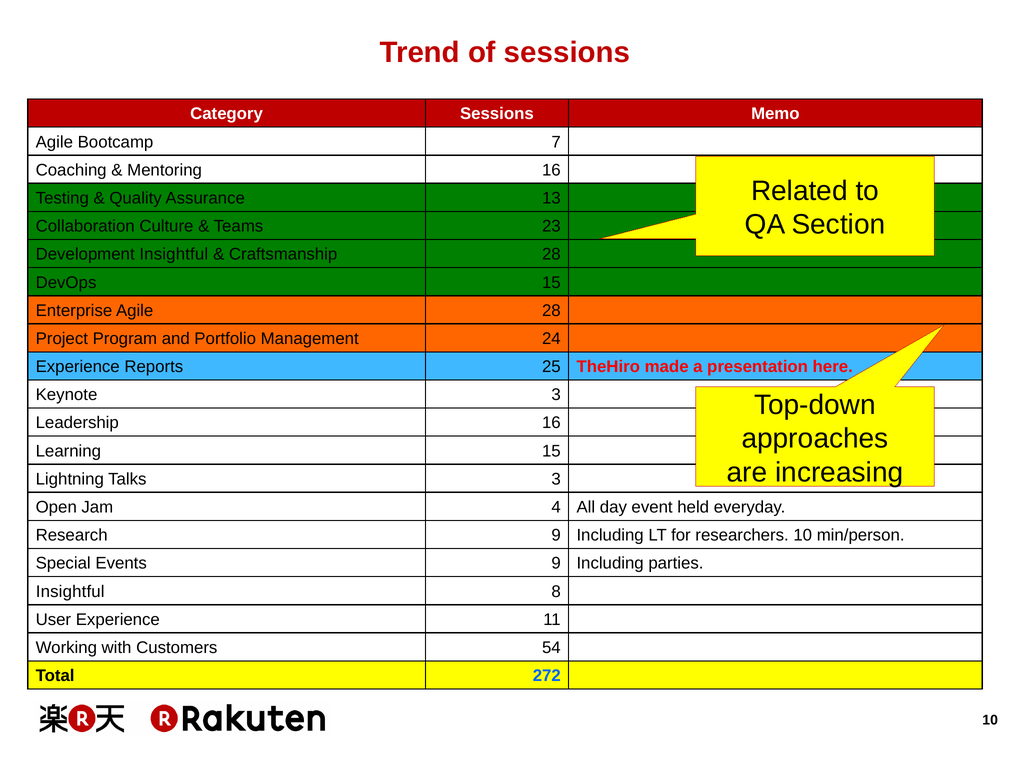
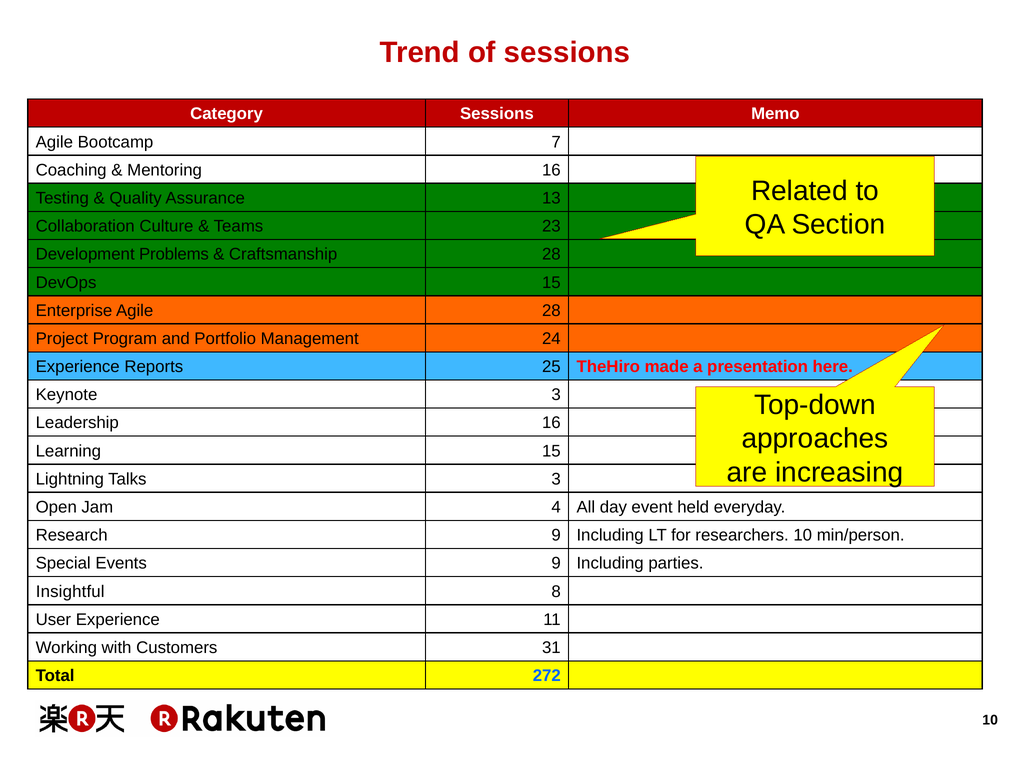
Development Insightful: Insightful -> Problems (174, 254)
54: 54 -> 31 (551, 647)
